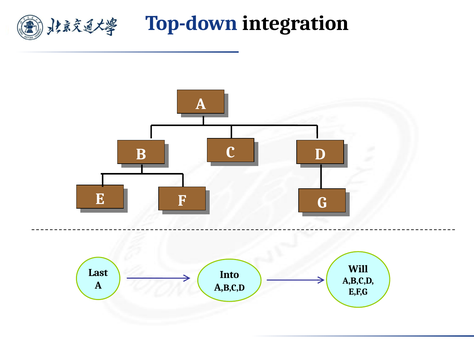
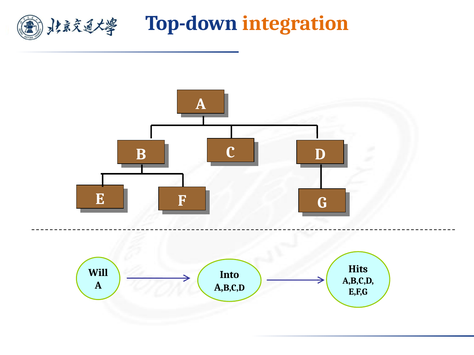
integration colour: black -> orange (296, 23)
Will: Will -> Hits (358, 270)
Last: Last -> Will (98, 273)
